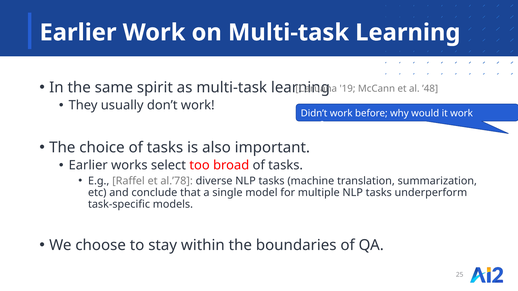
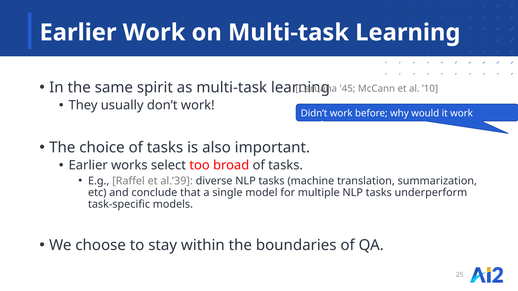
19: 19 -> 45 (348, 89)
’48: ’48 -> ’10 (430, 89)
al.’78: al.’78 -> al.’39 (177, 181)
